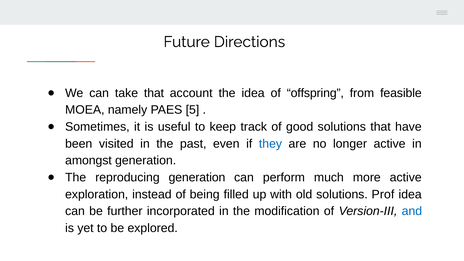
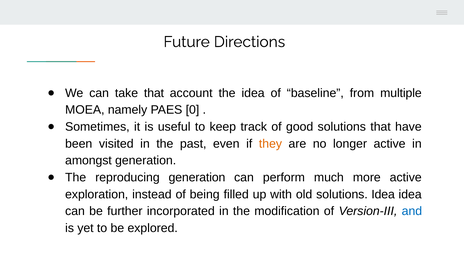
offspring: offspring -> baseline (315, 93)
feasible: feasible -> multiple (401, 93)
5: 5 -> 0 (192, 110)
they colour: blue -> orange (270, 144)
solutions Prof: Prof -> Idea (383, 194)
